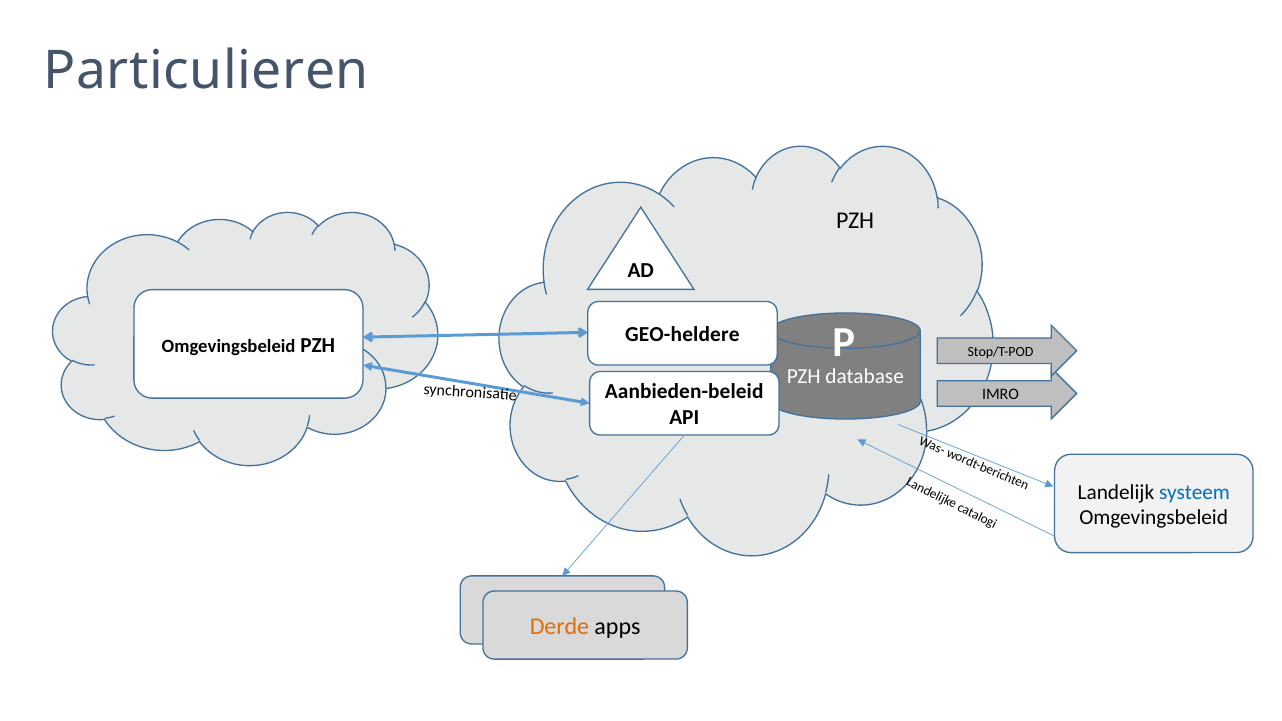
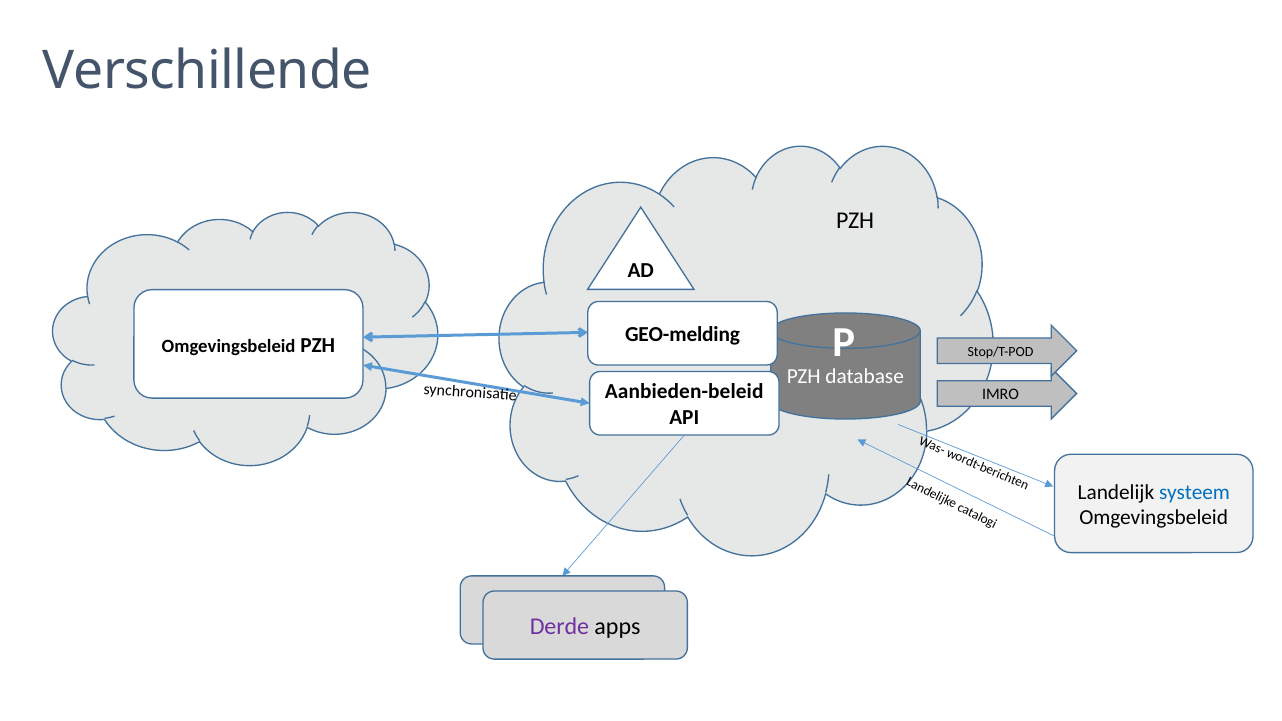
Particulieren: Particulieren -> Verschillende (207, 71)
GEO-heldere: GEO-heldere -> GEO-melding (682, 335)
Derde colour: orange -> purple (559, 627)
